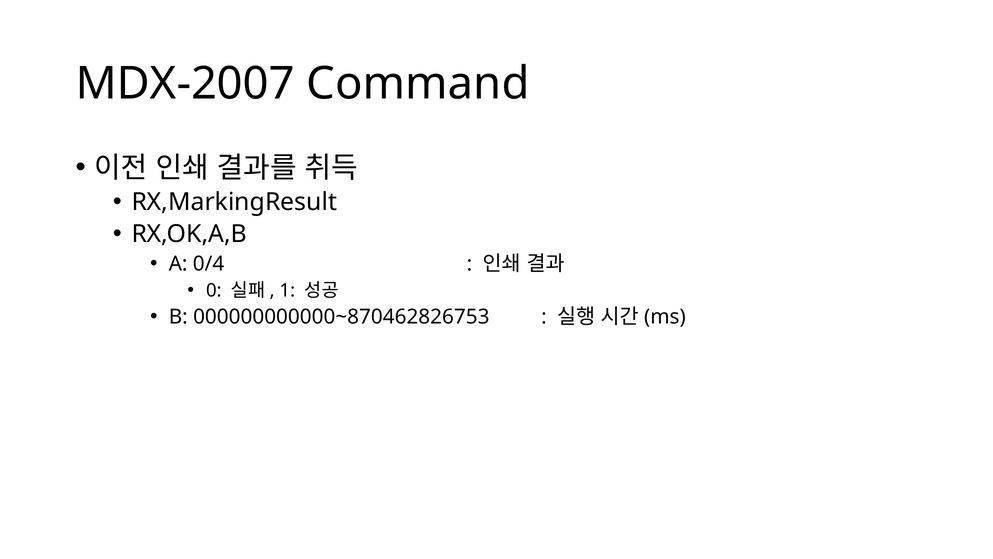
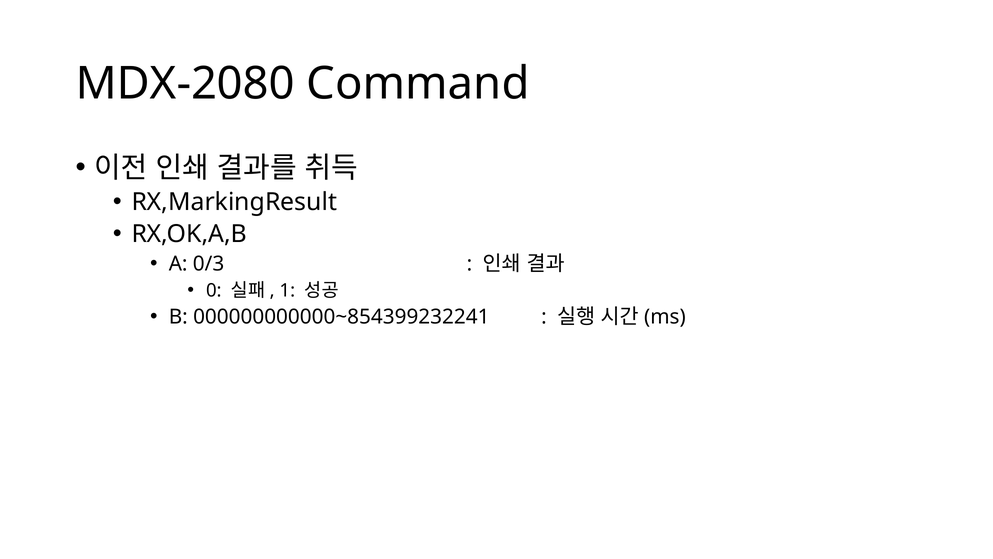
MDX-2007: MDX-2007 -> MDX-2080 (185, 83)
0/4: 0/4 -> 0/3 (209, 264)
000000000000~870462826753: 000000000000~870462826753 -> 000000000000~854399232241 (341, 317)
